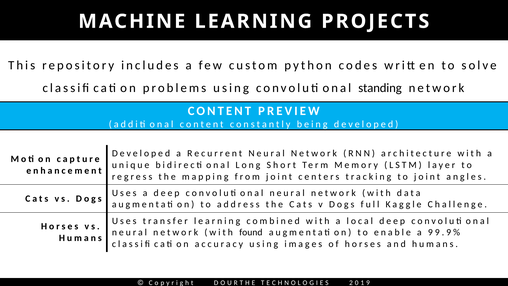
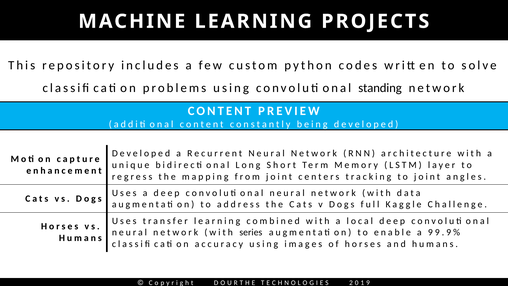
found: found -> series (251, 232)
